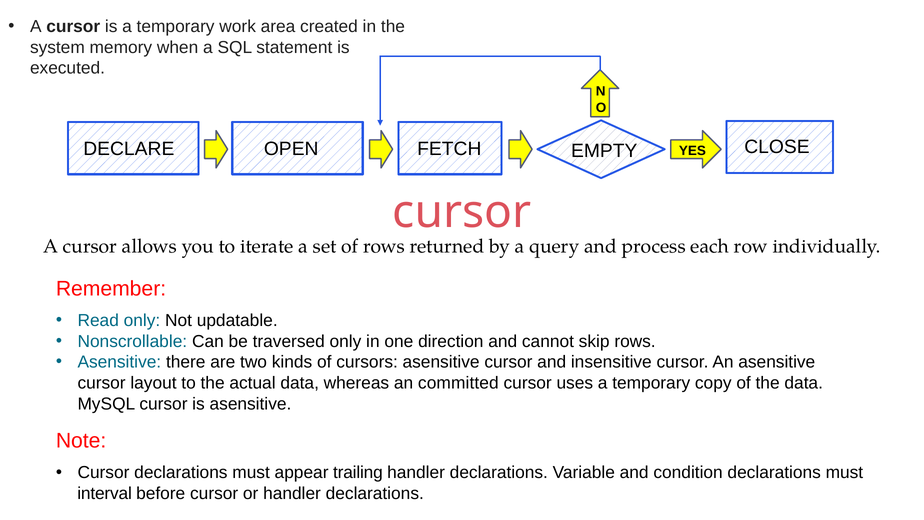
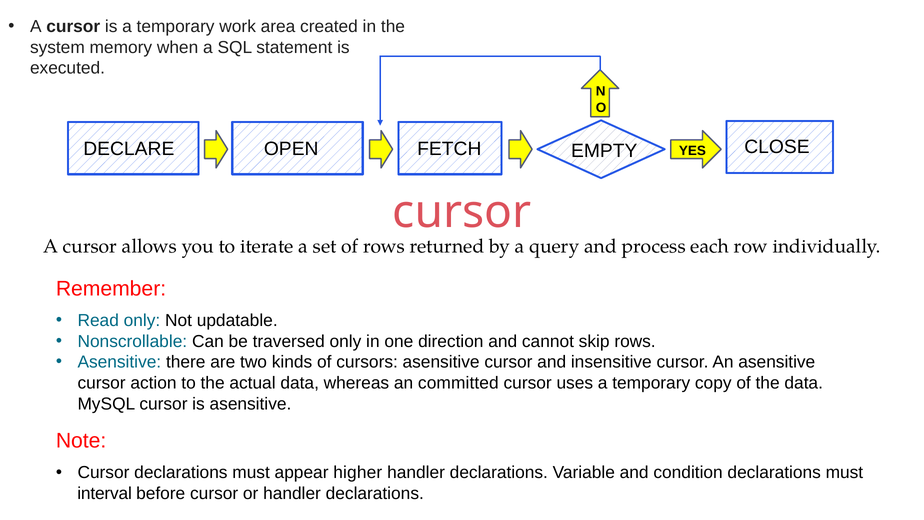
layout: layout -> action (153, 383)
trailing: trailing -> higher (358, 473)
